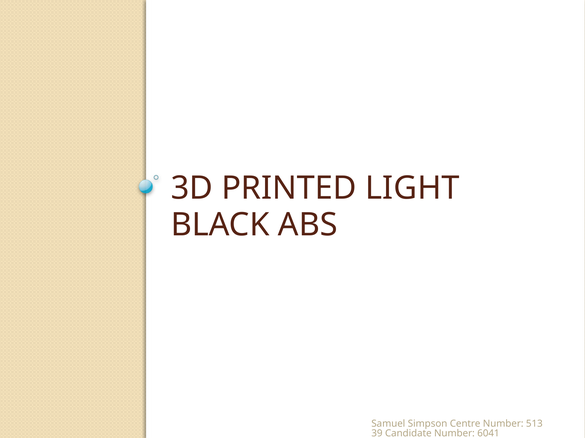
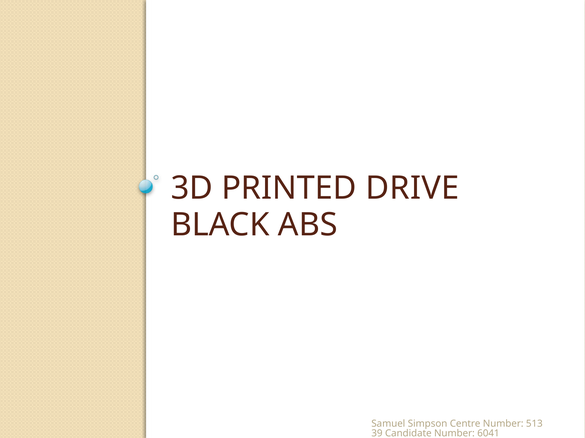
LIGHT: LIGHT -> DRIVE (412, 189)
